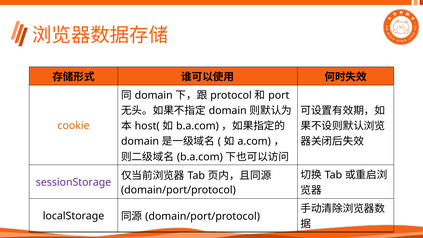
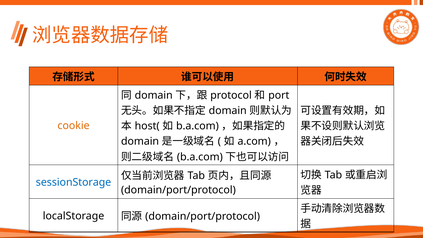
sessionStorage colour: purple -> blue (74, 182)
